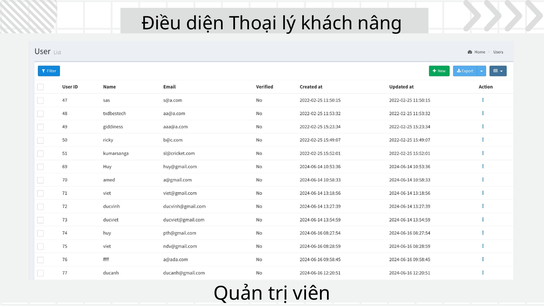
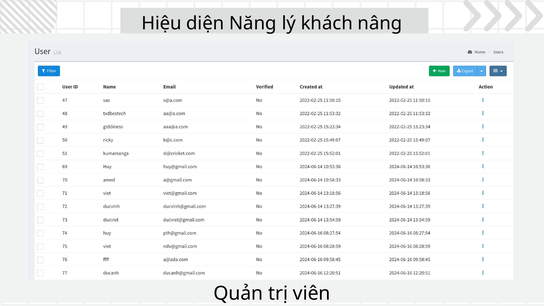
Điều: Điều -> Hiệu (161, 23)
Thoại: Thoại -> Năng (253, 23)
